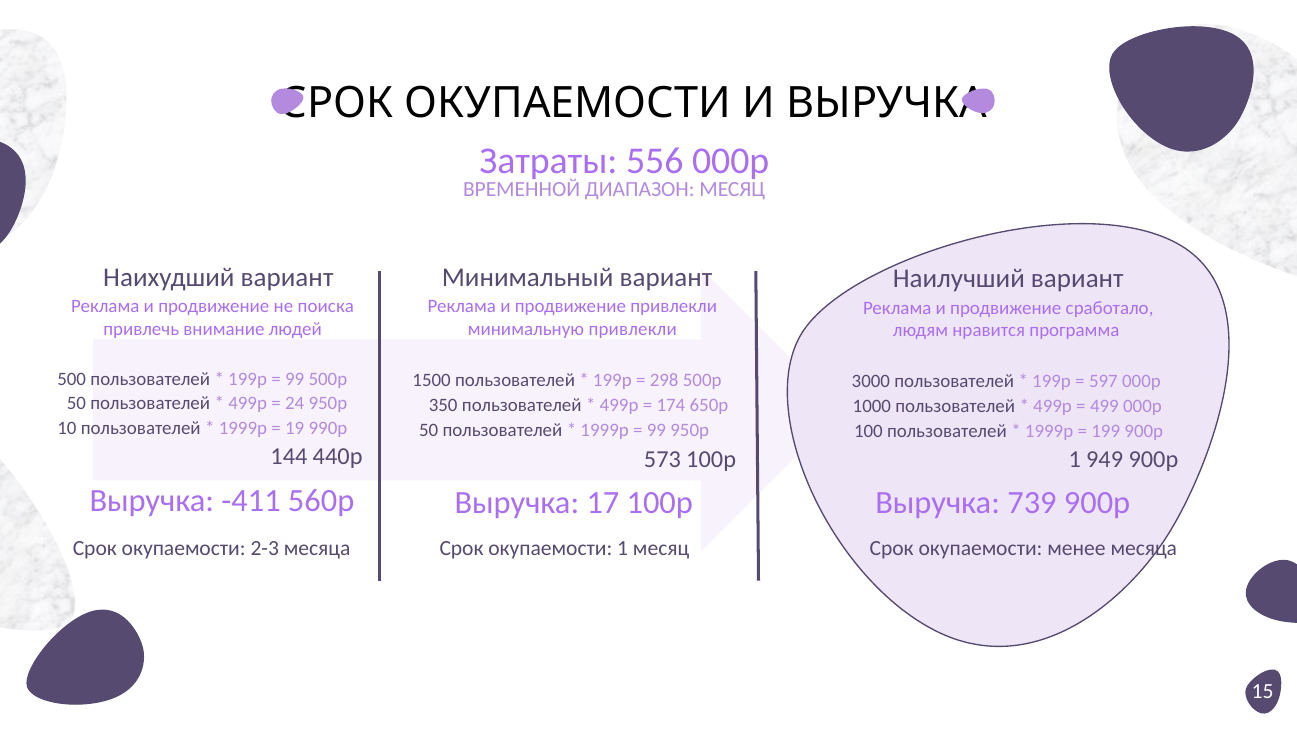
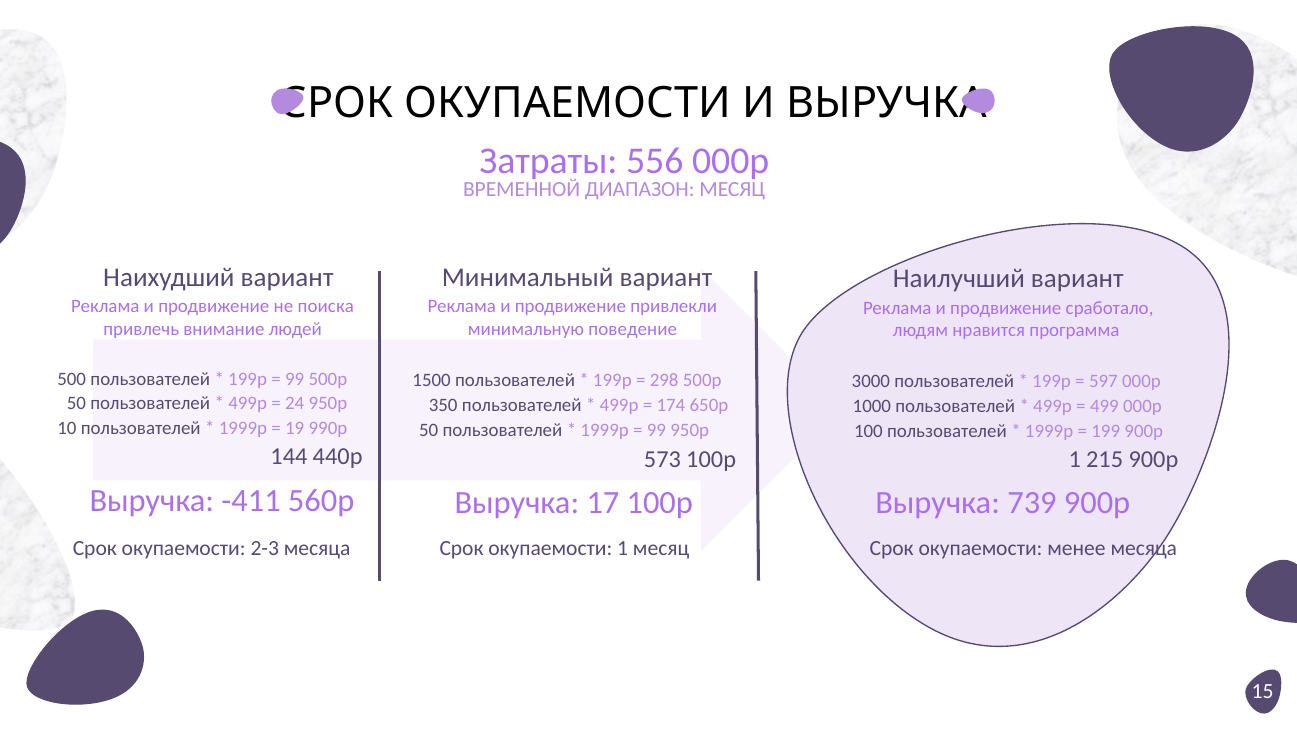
минимальную привлекли: привлекли -> поведение (633, 329)
949: 949 -> 215 (1105, 460)
